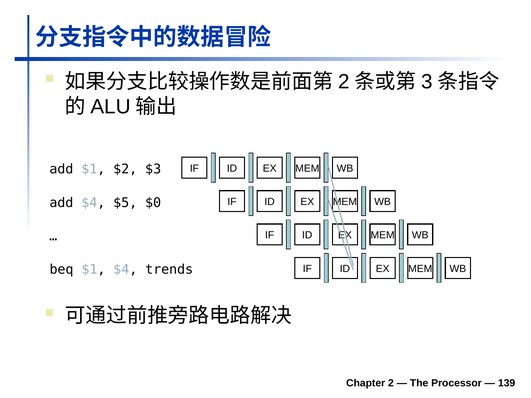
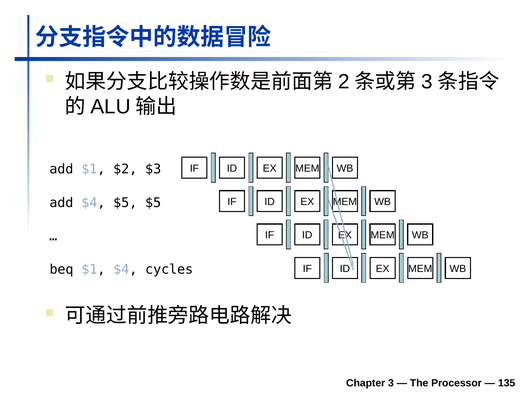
$5 $0: $0 -> $5 (153, 203)
trends: trends -> cycles (169, 270)
Chapter 2: 2 -> 3 (391, 383)
139: 139 -> 135 (507, 383)
